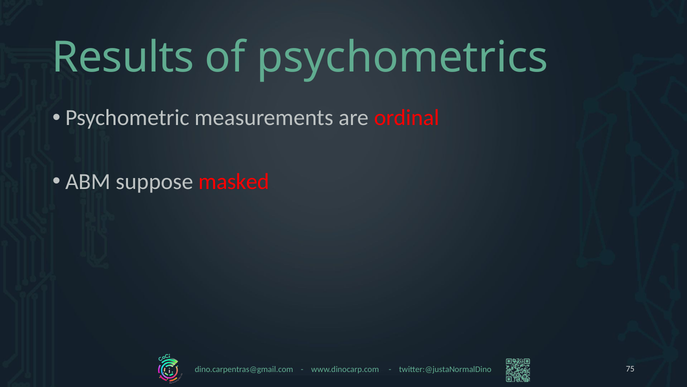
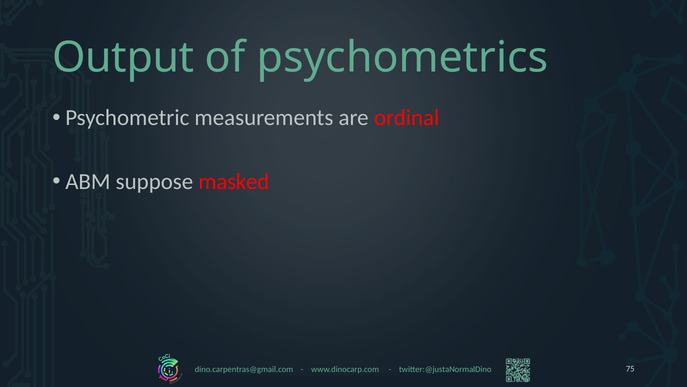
Results: Results -> Output (123, 58)
